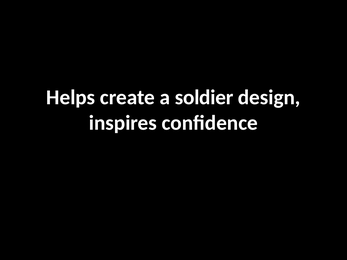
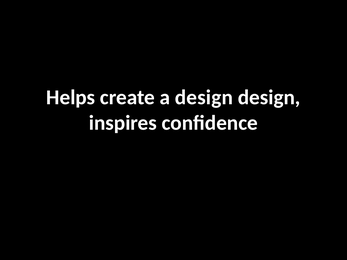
a soldier: soldier -> design (204, 97)
